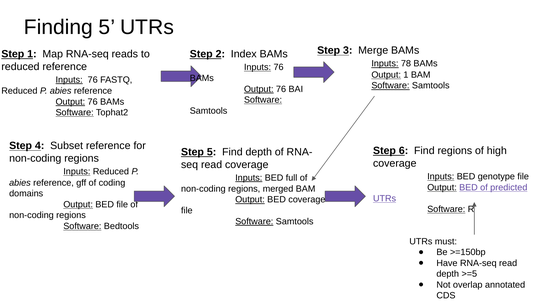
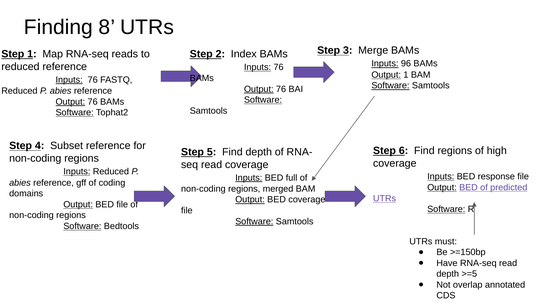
Finding 5: 5 -> 8 (107, 27)
78: 78 -> 96 (406, 64)
genotype: genotype -> response (496, 176)
